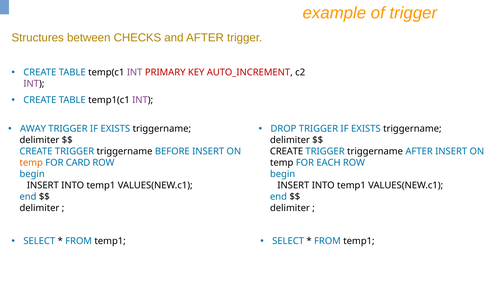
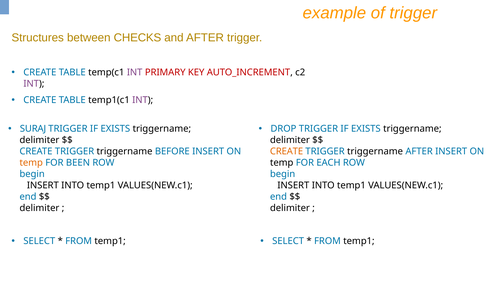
AWAY: AWAY -> SURAJ (33, 129)
CREATE colour: black -> orange (287, 152)
CARD: CARD -> BEEN (78, 163)
